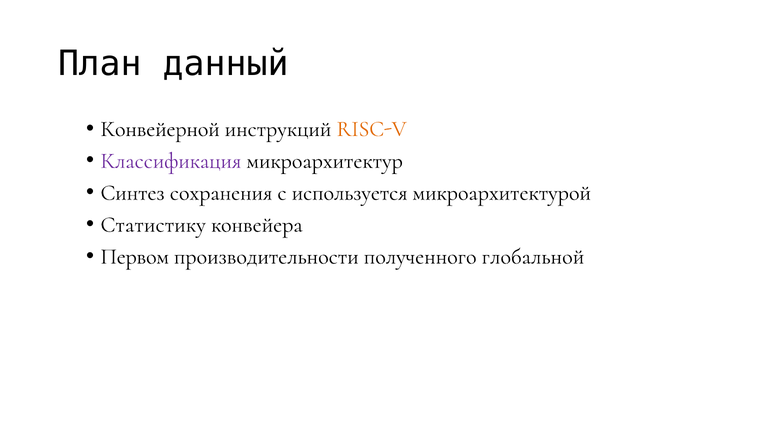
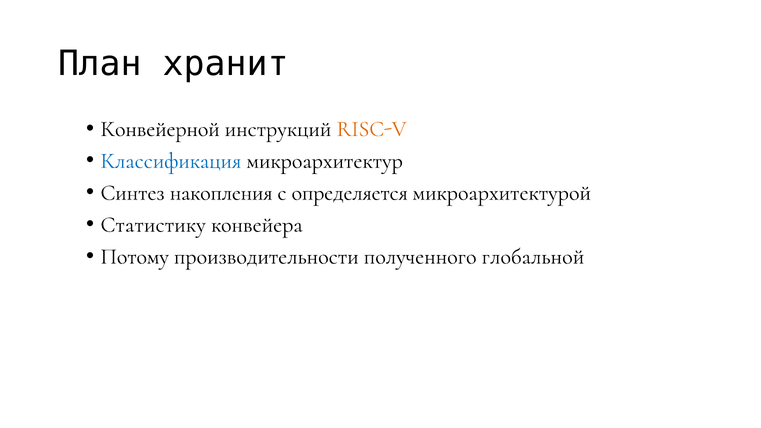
данный: данный -> хранит (226, 64)
Классификация colour: purple -> blue (171, 161)
сохранения: сохранения -> накопления (221, 192)
используется: используется -> определяется (350, 192)
Первом: Первом -> Потому (135, 256)
